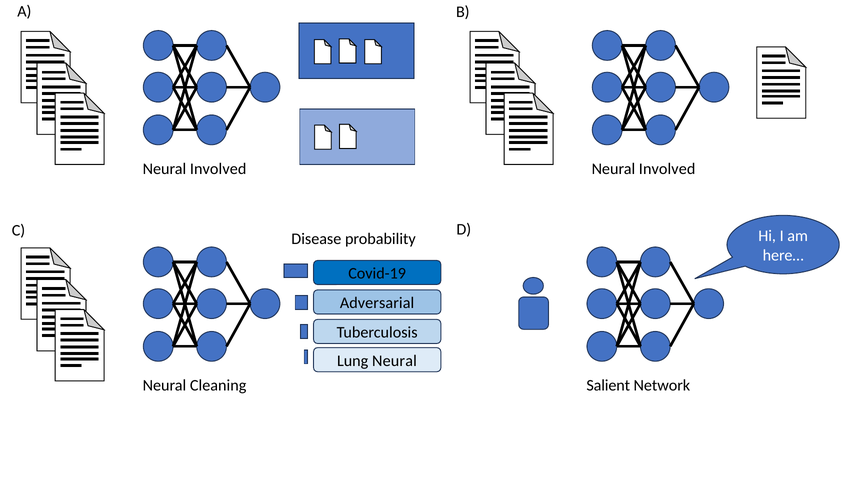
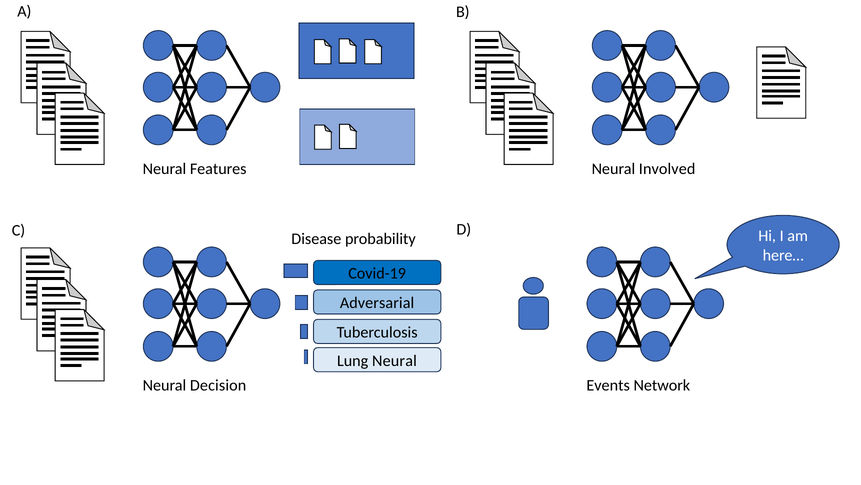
Involved: Involved -> Features (218, 168)
Cleaning: Cleaning -> Decision (218, 385)
Salient: Salient -> Events (608, 385)
